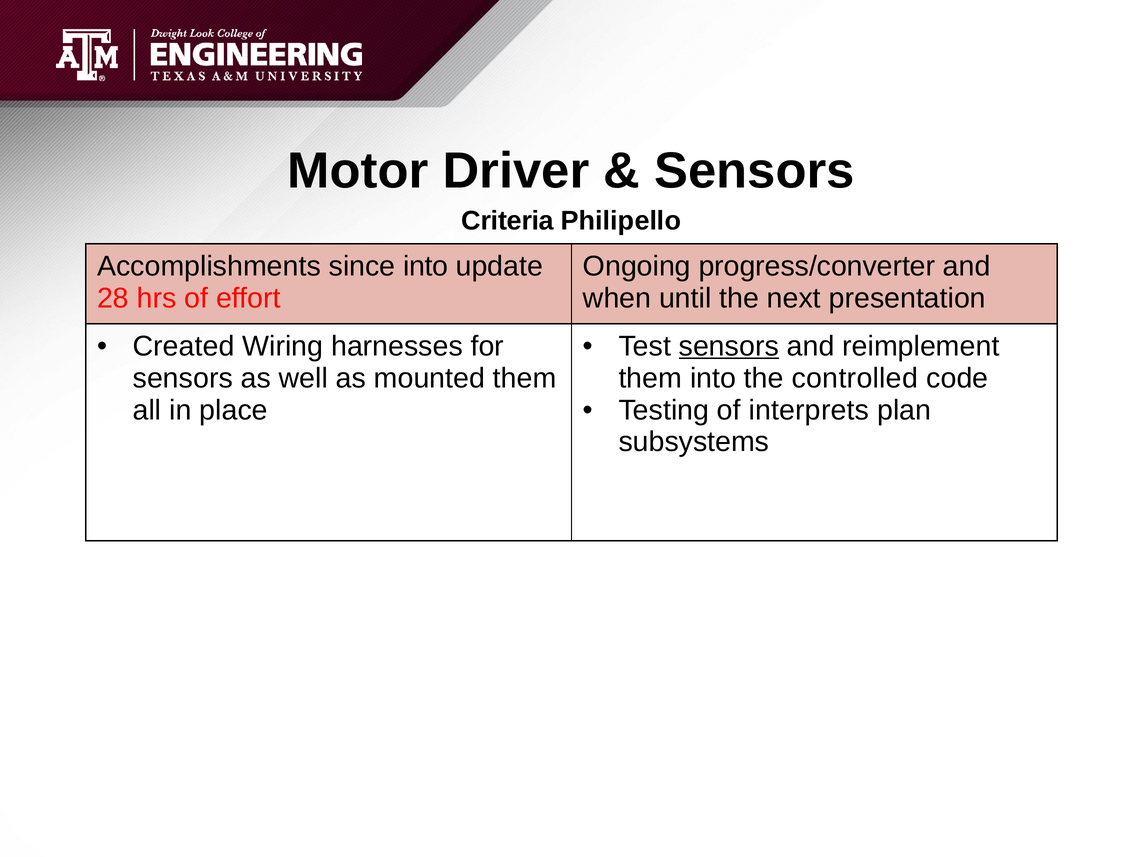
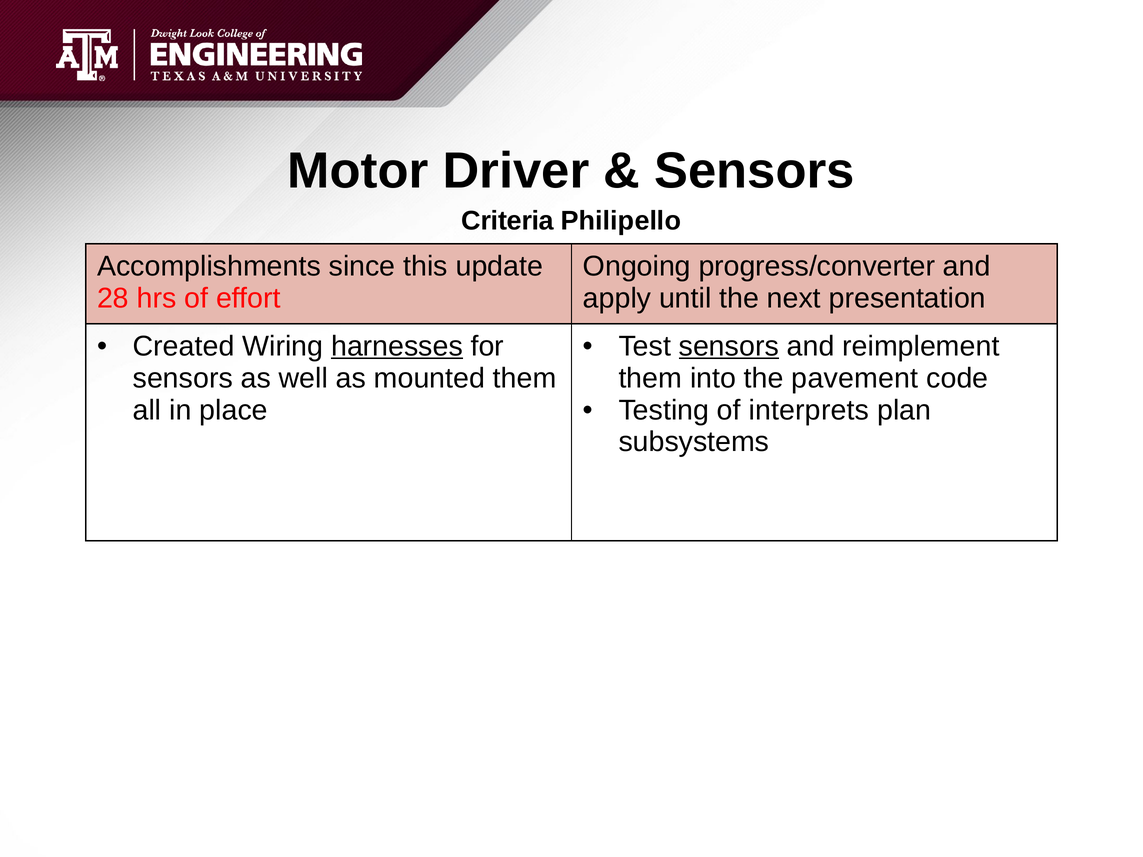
since into: into -> this (425, 266)
when: when -> apply (617, 298)
harnesses underline: none -> present (397, 346)
controlled: controlled -> pavement (855, 378)
